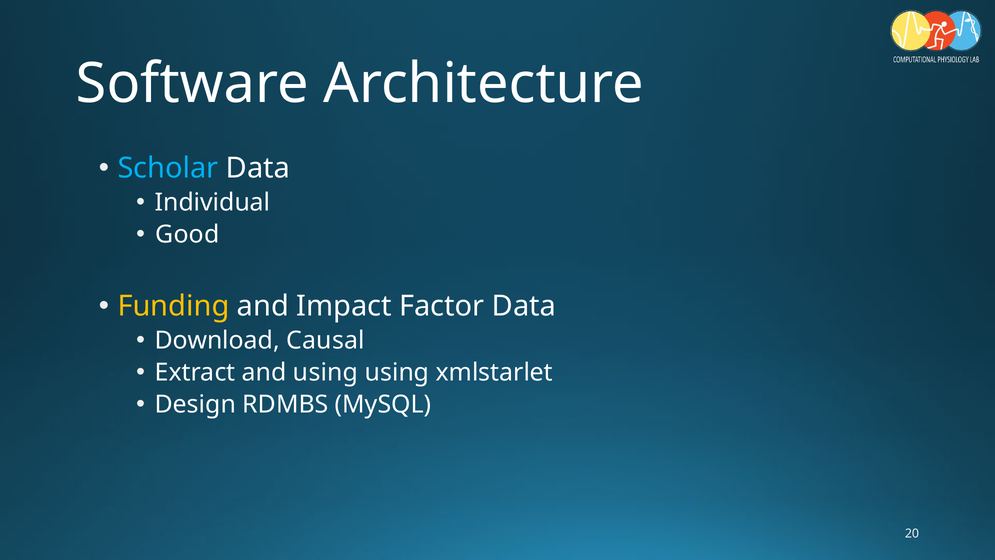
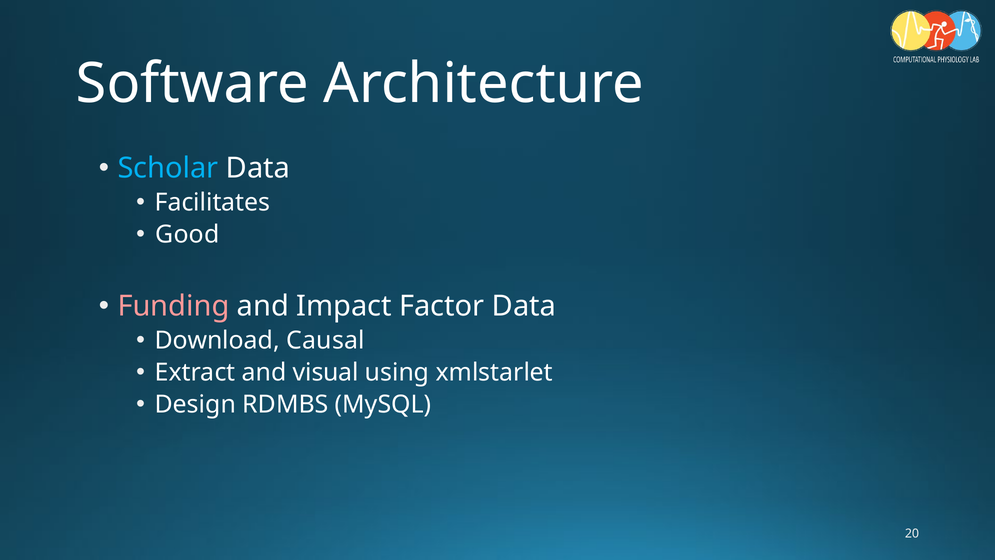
Individual: Individual -> Facilitates (213, 203)
Funding colour: yellow -> pink (173, 306)
and using: using -> visual (326, 372)
